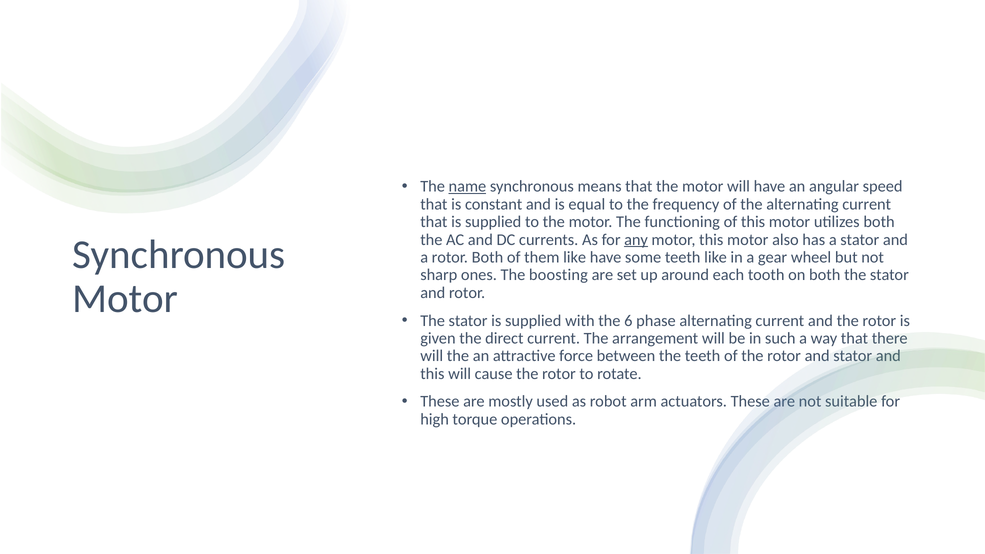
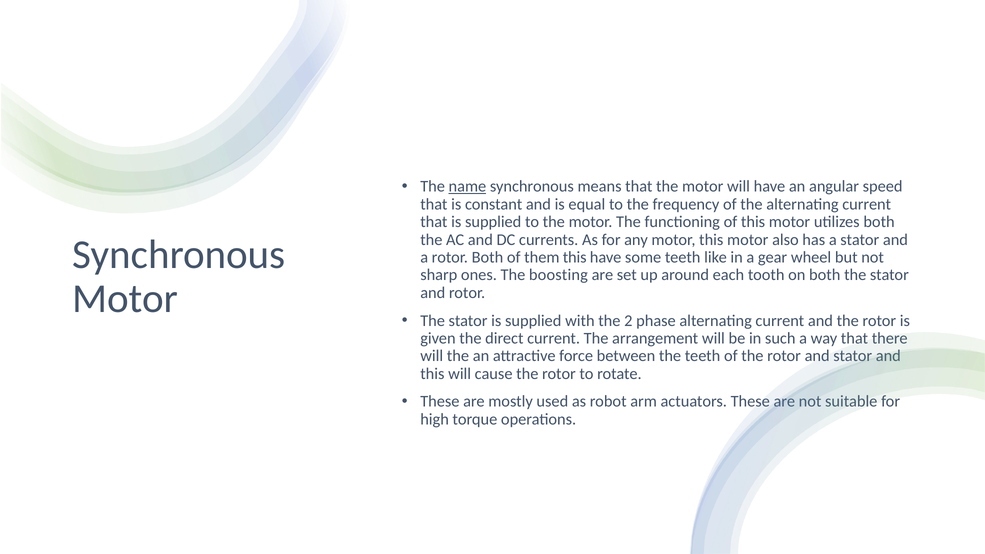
any underline: present -> none (636, 240)
them like: like -> this (575, 257)
6: 6 -> 2 (628, 321)
